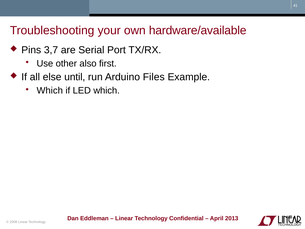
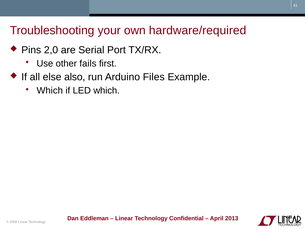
hardware/available: hardware/available -> hardware/required (198, 30)
3,7: 3,7 -> 2,0 (51, 50)
also: also -> fails (88, 63)
until: until -> also (75, 77)
